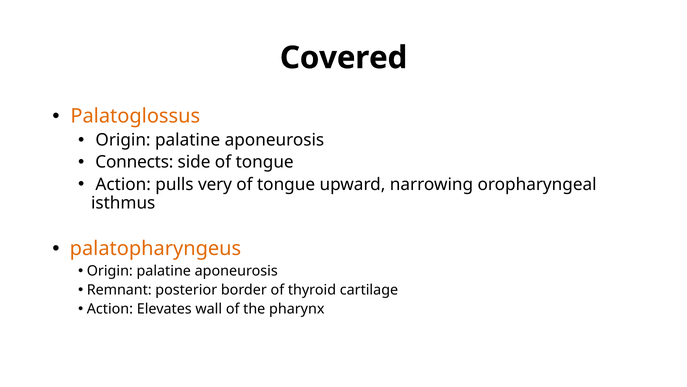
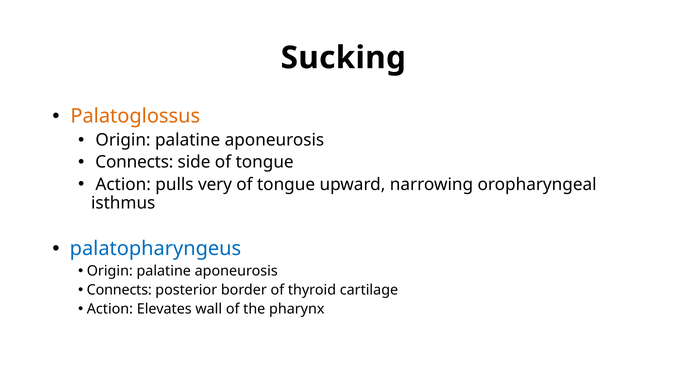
Covered: Covered -> Sucking (343, 58)
palatopharyngeus colour: orange -> blue (155, 248)
Remnant: Remnant -> Connects (119, 290)
